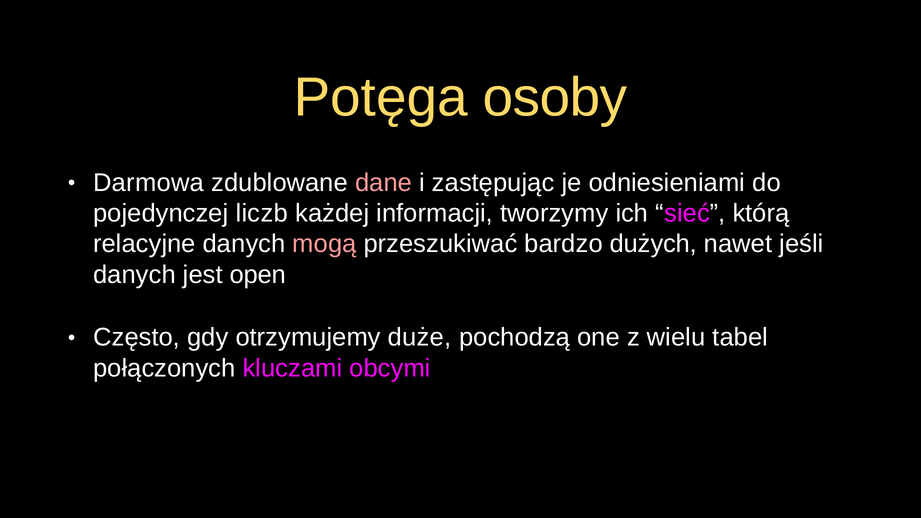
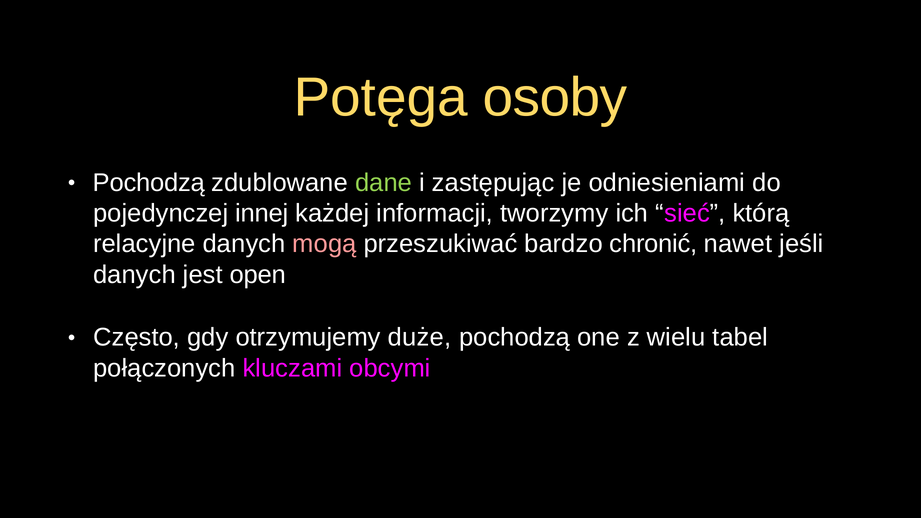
Darmowa: Darmowa -> Pochodzą (149, 183)
dane colour: pink -> light green (384, 183)
liczb: liczb -> innej (262, 213)
dużych: dużych -> chronić (653, 244)
